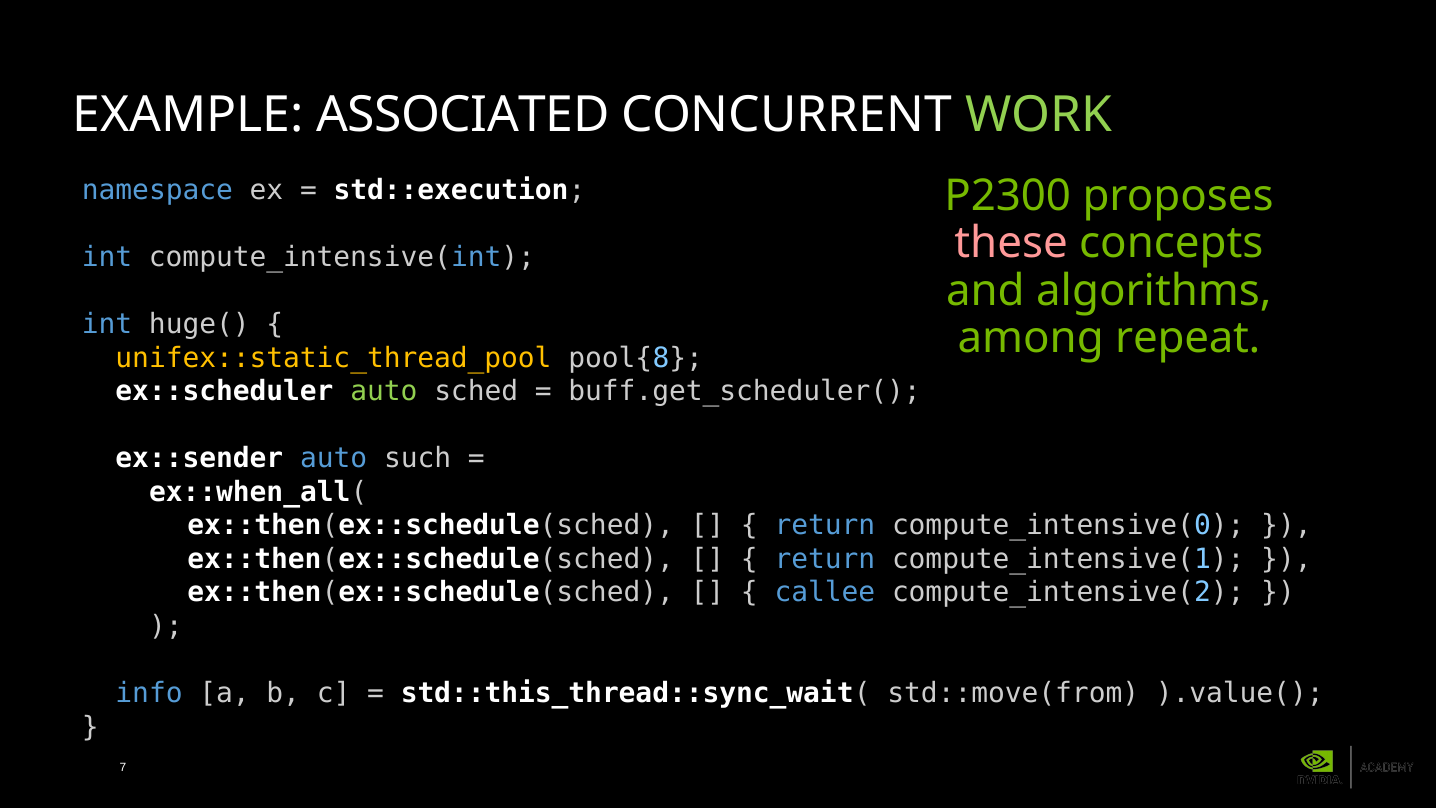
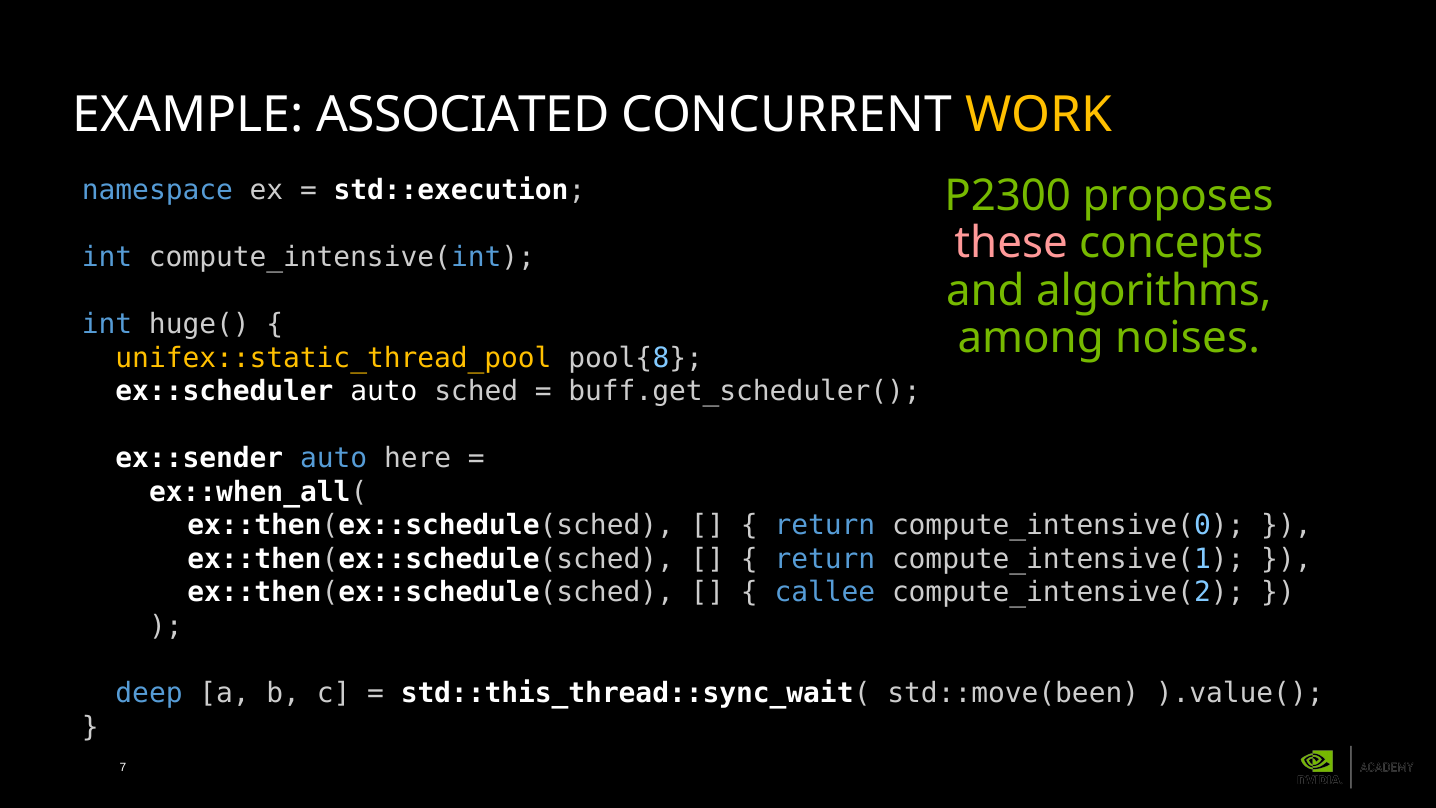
WORK colour: light green -> yellow (1039, 115)
repeat: repeat -> noises (1188, 338)
auto colour: light green -> white (384, 391)
such: such -> here (418, 458)
info: info -> deep (149, 693)
std::move(from: std::move(from -> std::move(been (1013, 693)
